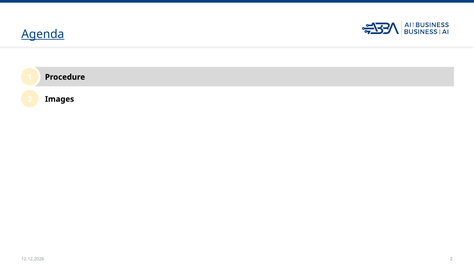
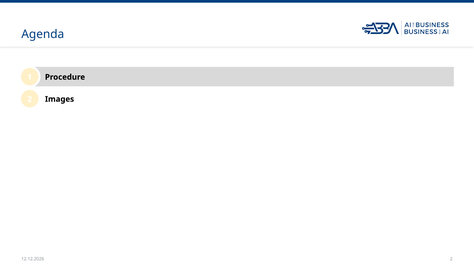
Agenda underline: present -> none (43, 34)
